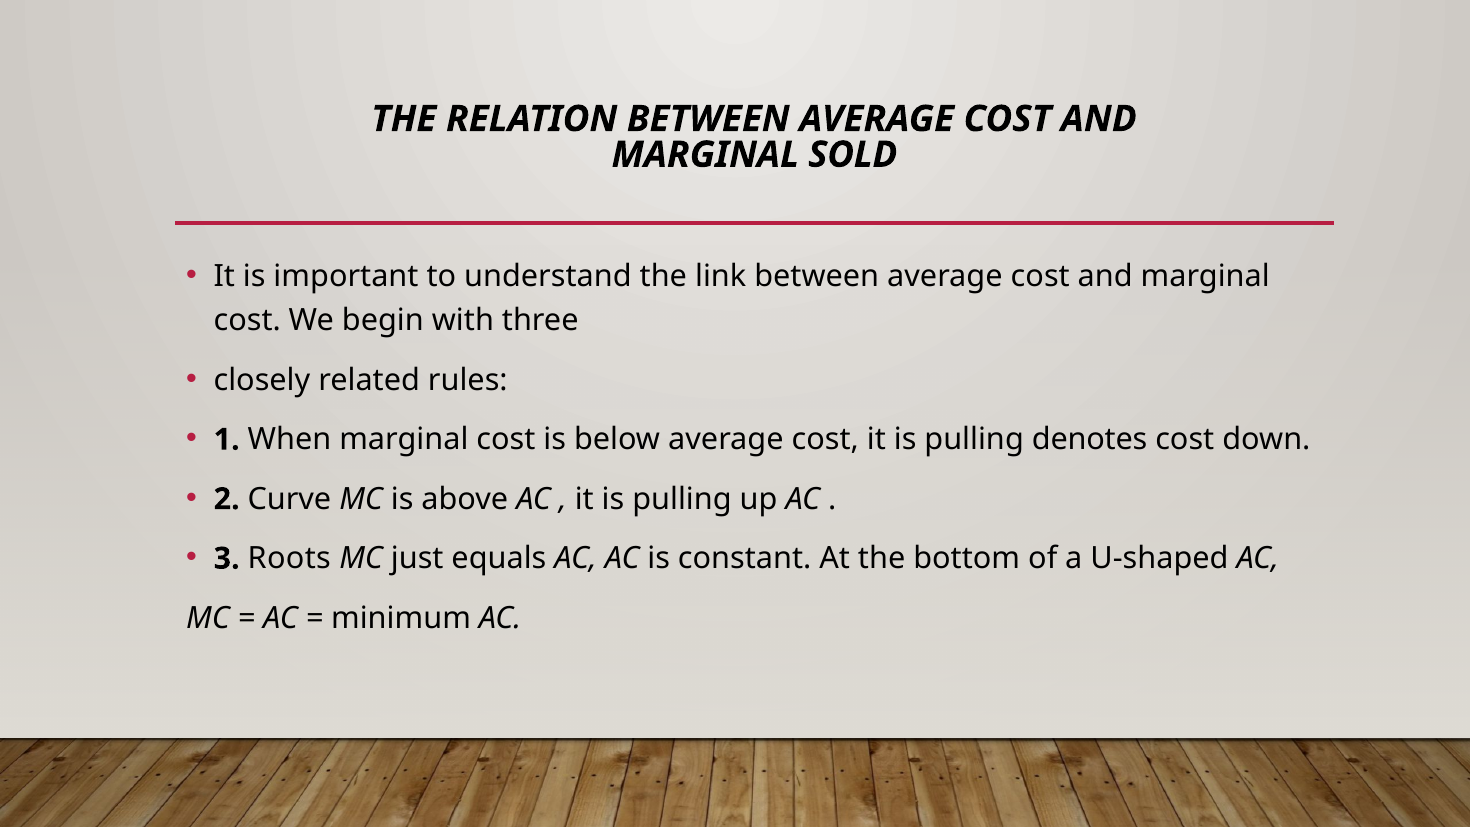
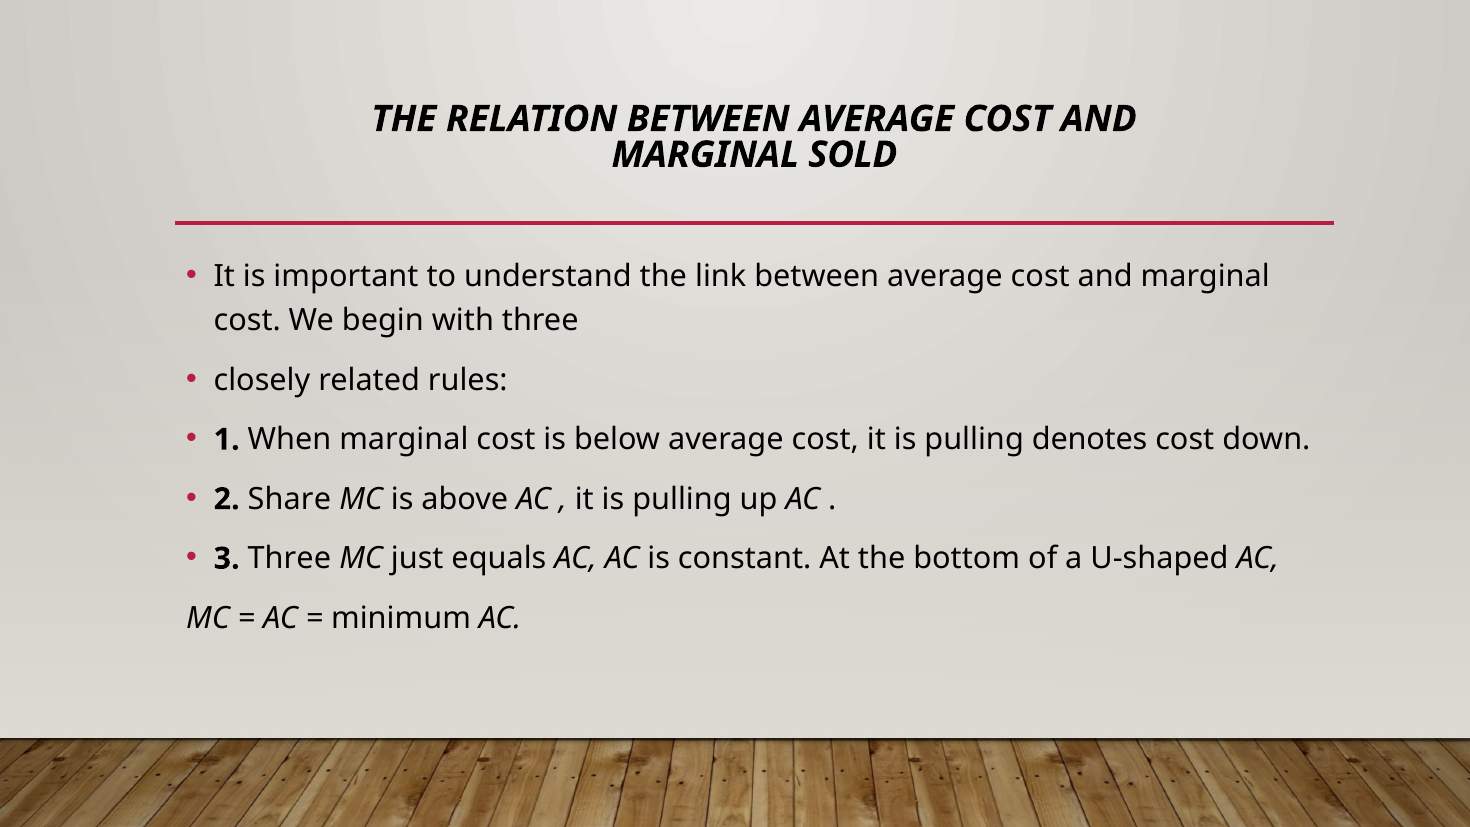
Curve: Curve -> Share (289, 499)
3 Roots: Roots -> Three (289, 558)
